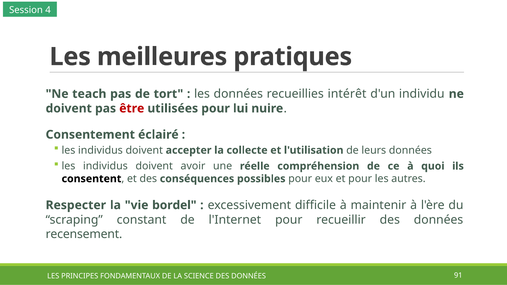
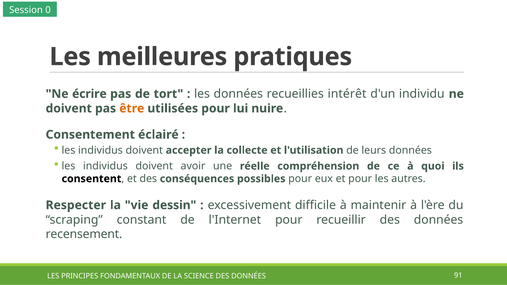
4: 4 -> 0 (48, 10)
teach: teach -> écrire (89, 94)
être colour: red -> orange (132, 108)
bordel: bordel -> dessin (174, 205)
